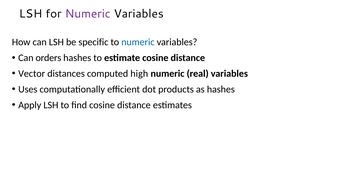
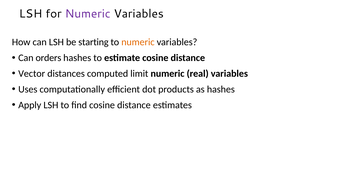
specific: specific -> starting (93, 42)
numeric colour: blue -> orange (138, 42)
high: high -> limit (139, 73)
